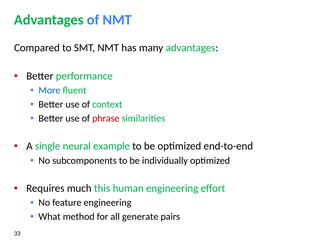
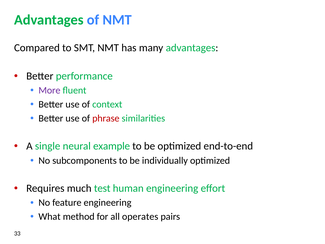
More colour: blue -> purple (49, 90)
this: this -> test (102, 188)
generate: generate -> operates (140, 216)
